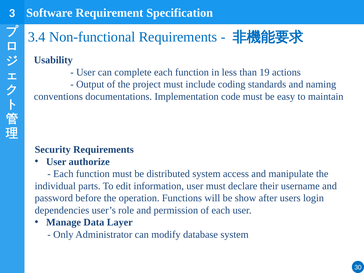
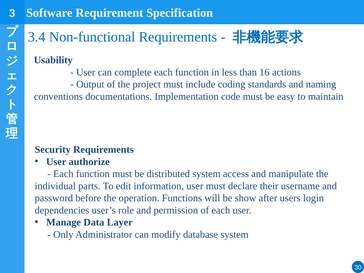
19: 19 -> 16 (264, 72)
